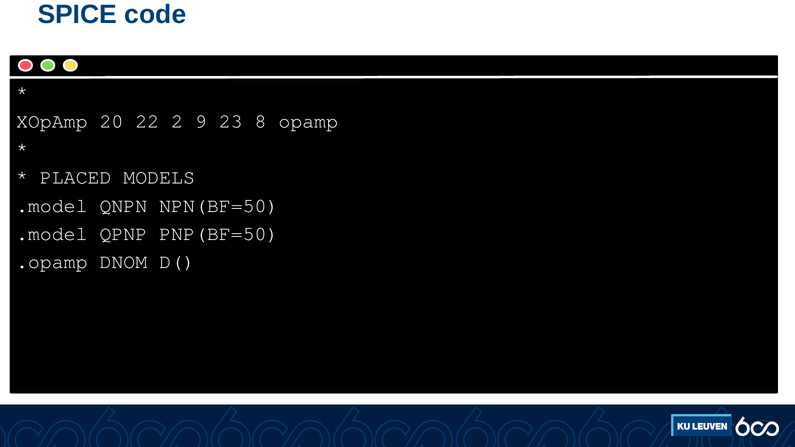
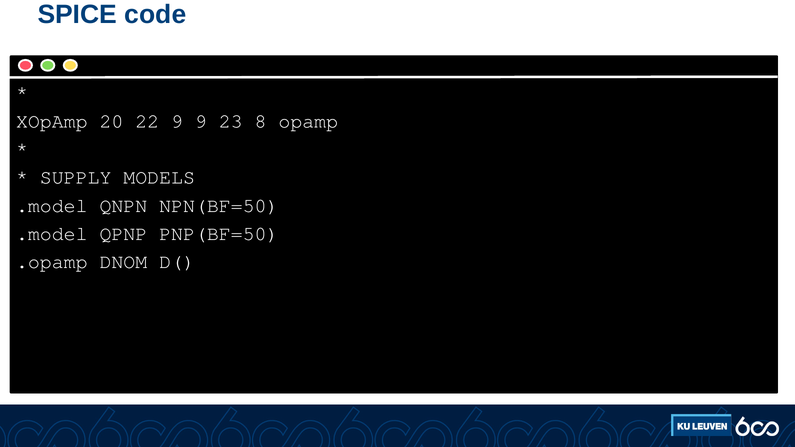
22 2: 2 -> 9 (177, 121)
PLACED: PLACED -> SUPPLY (76, 177)
